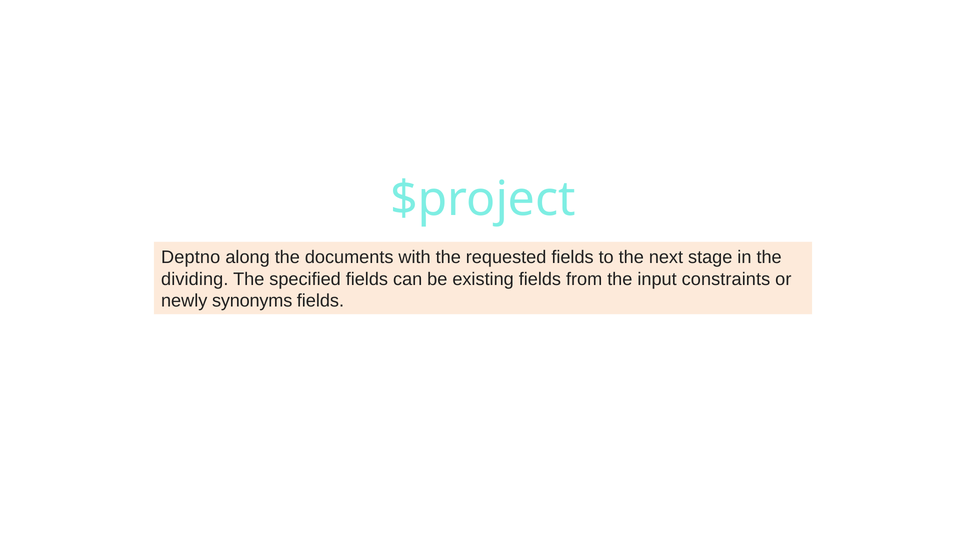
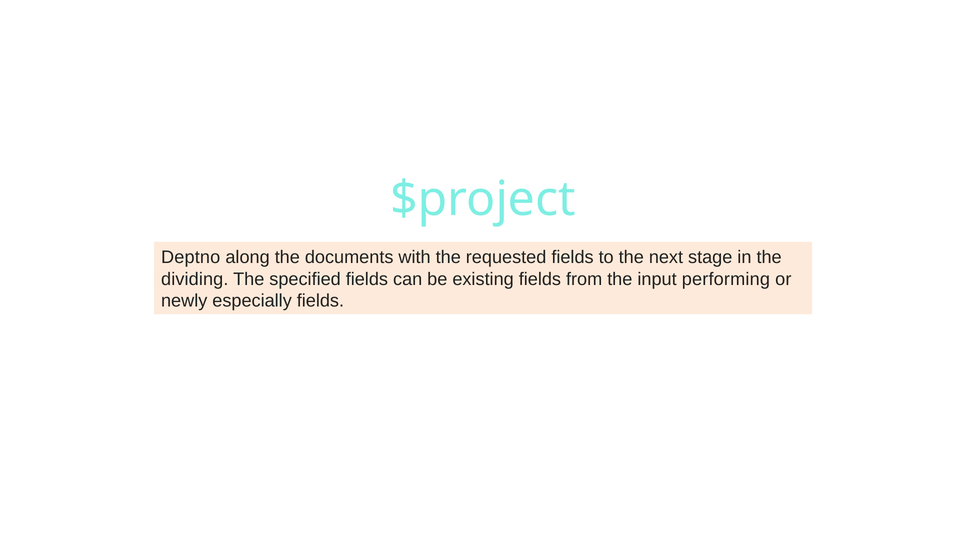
constraints: constraints -> performing (726, 279)
synonyms: synonyms -> especially (252, 301)
